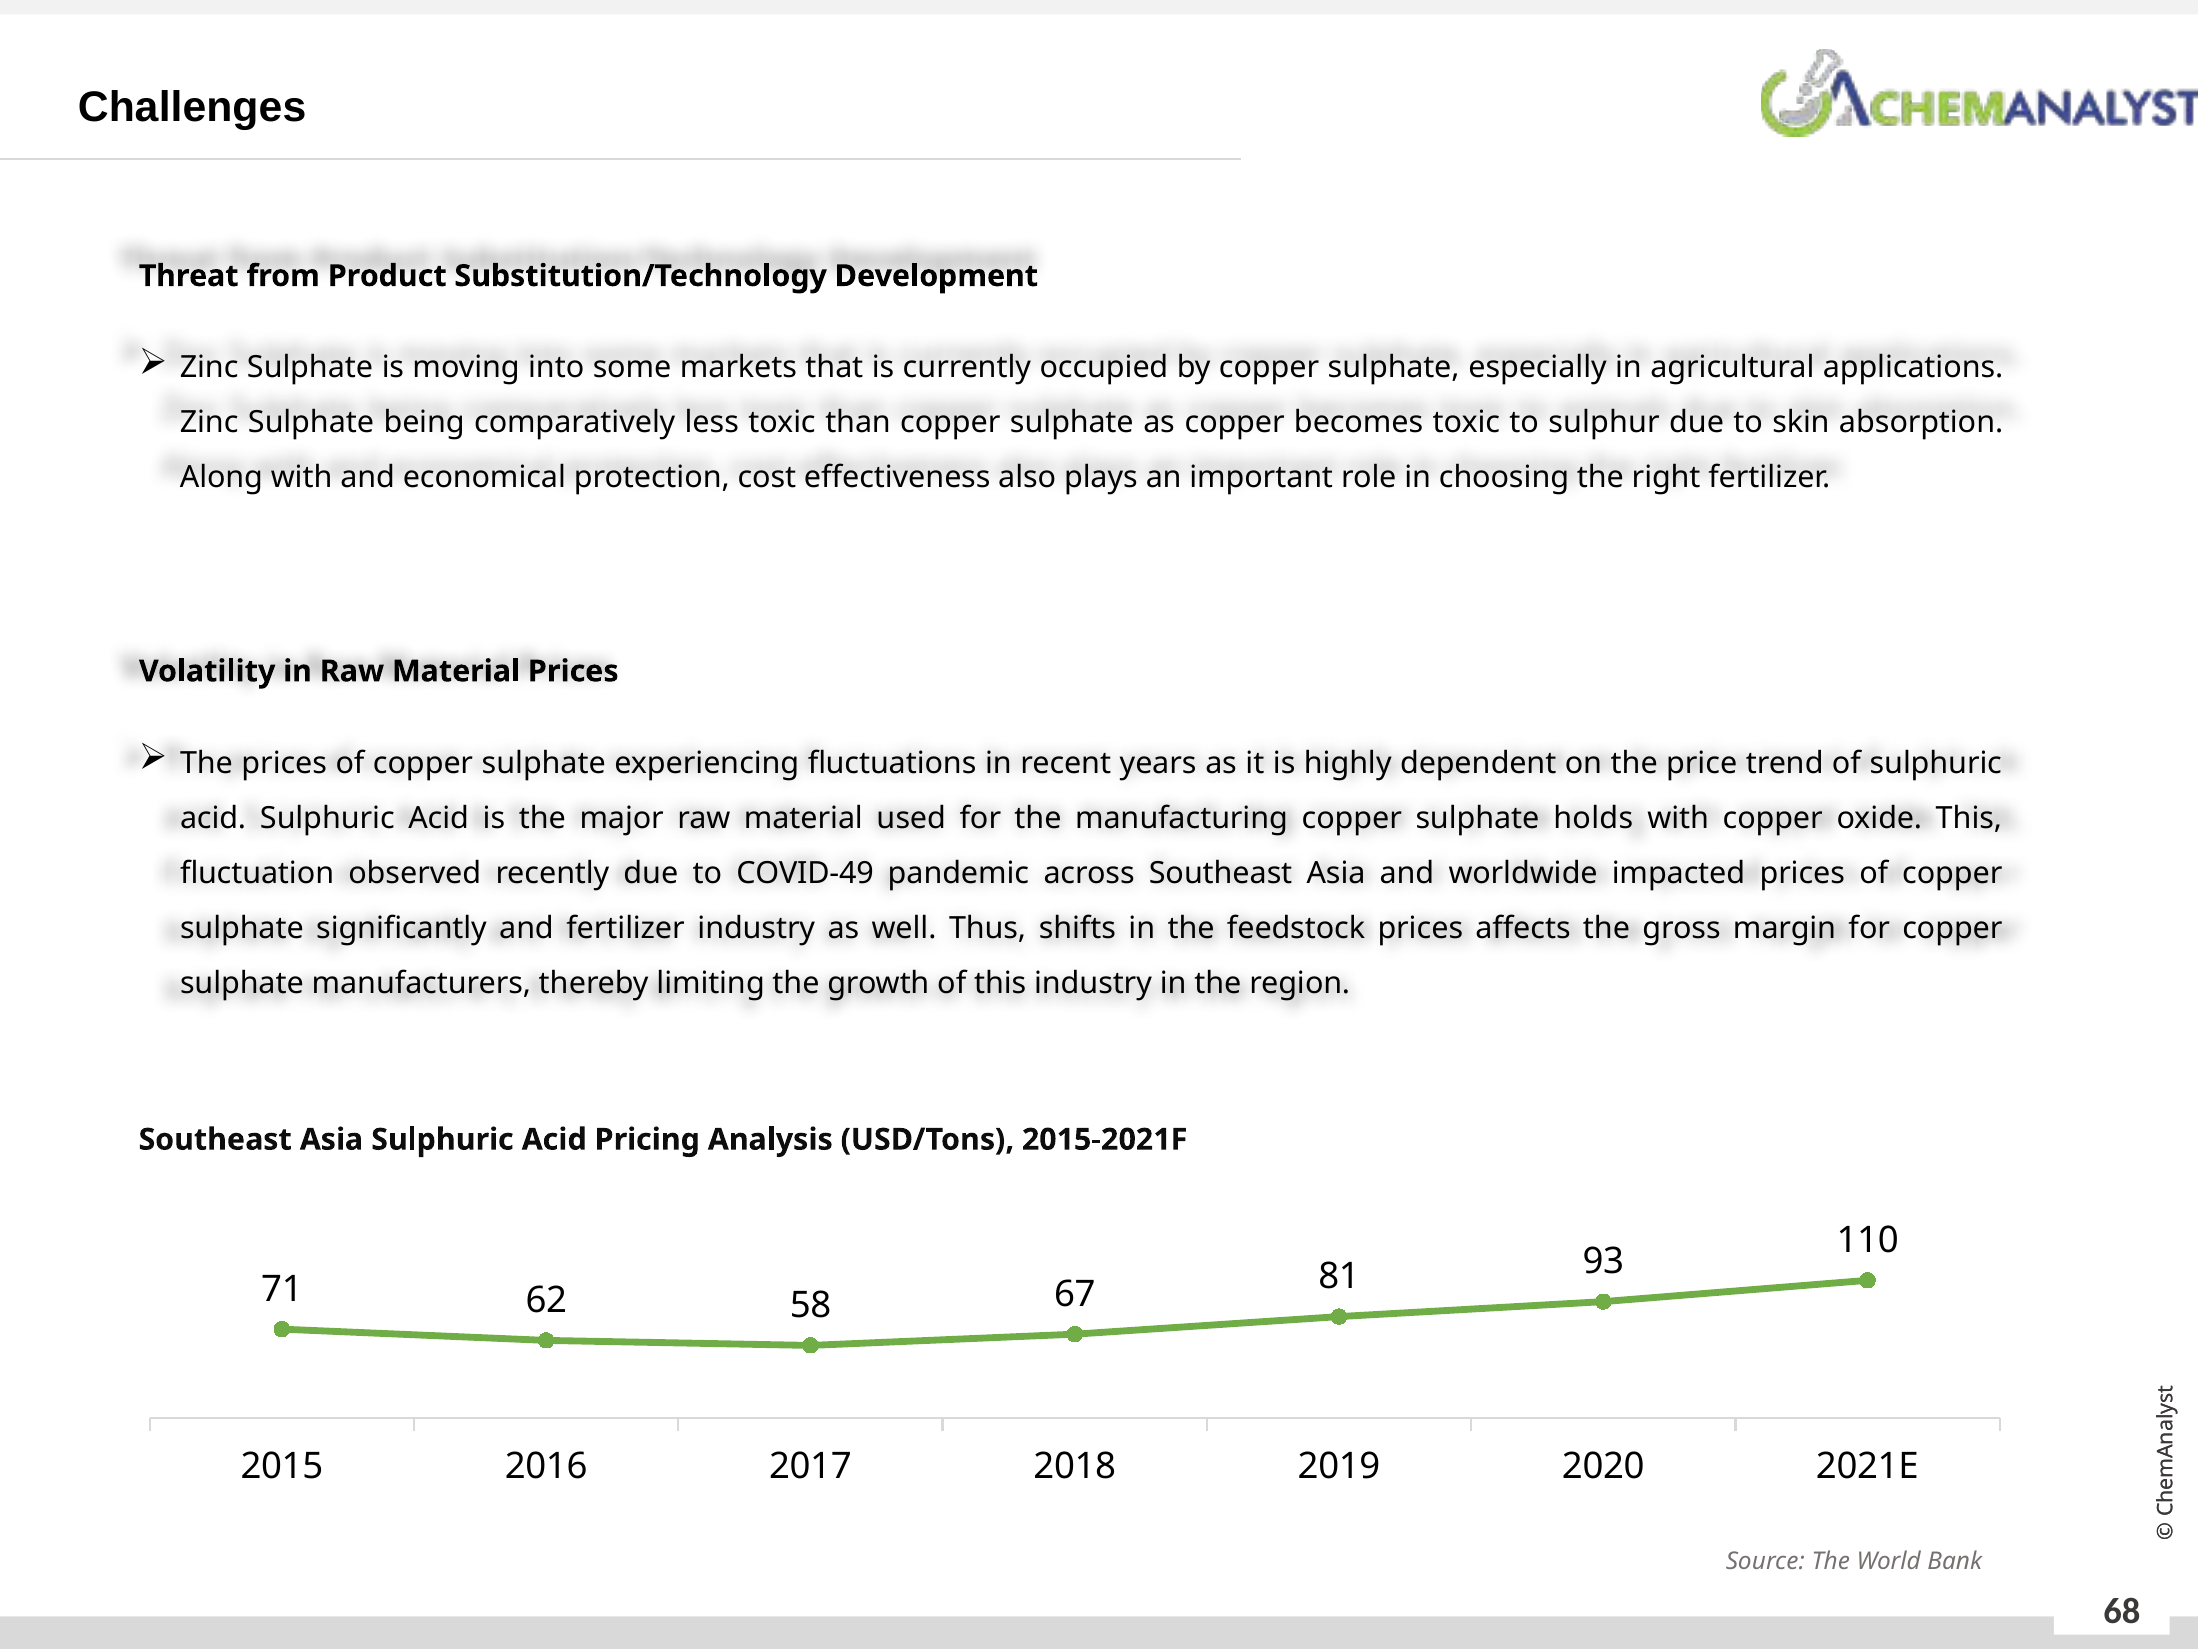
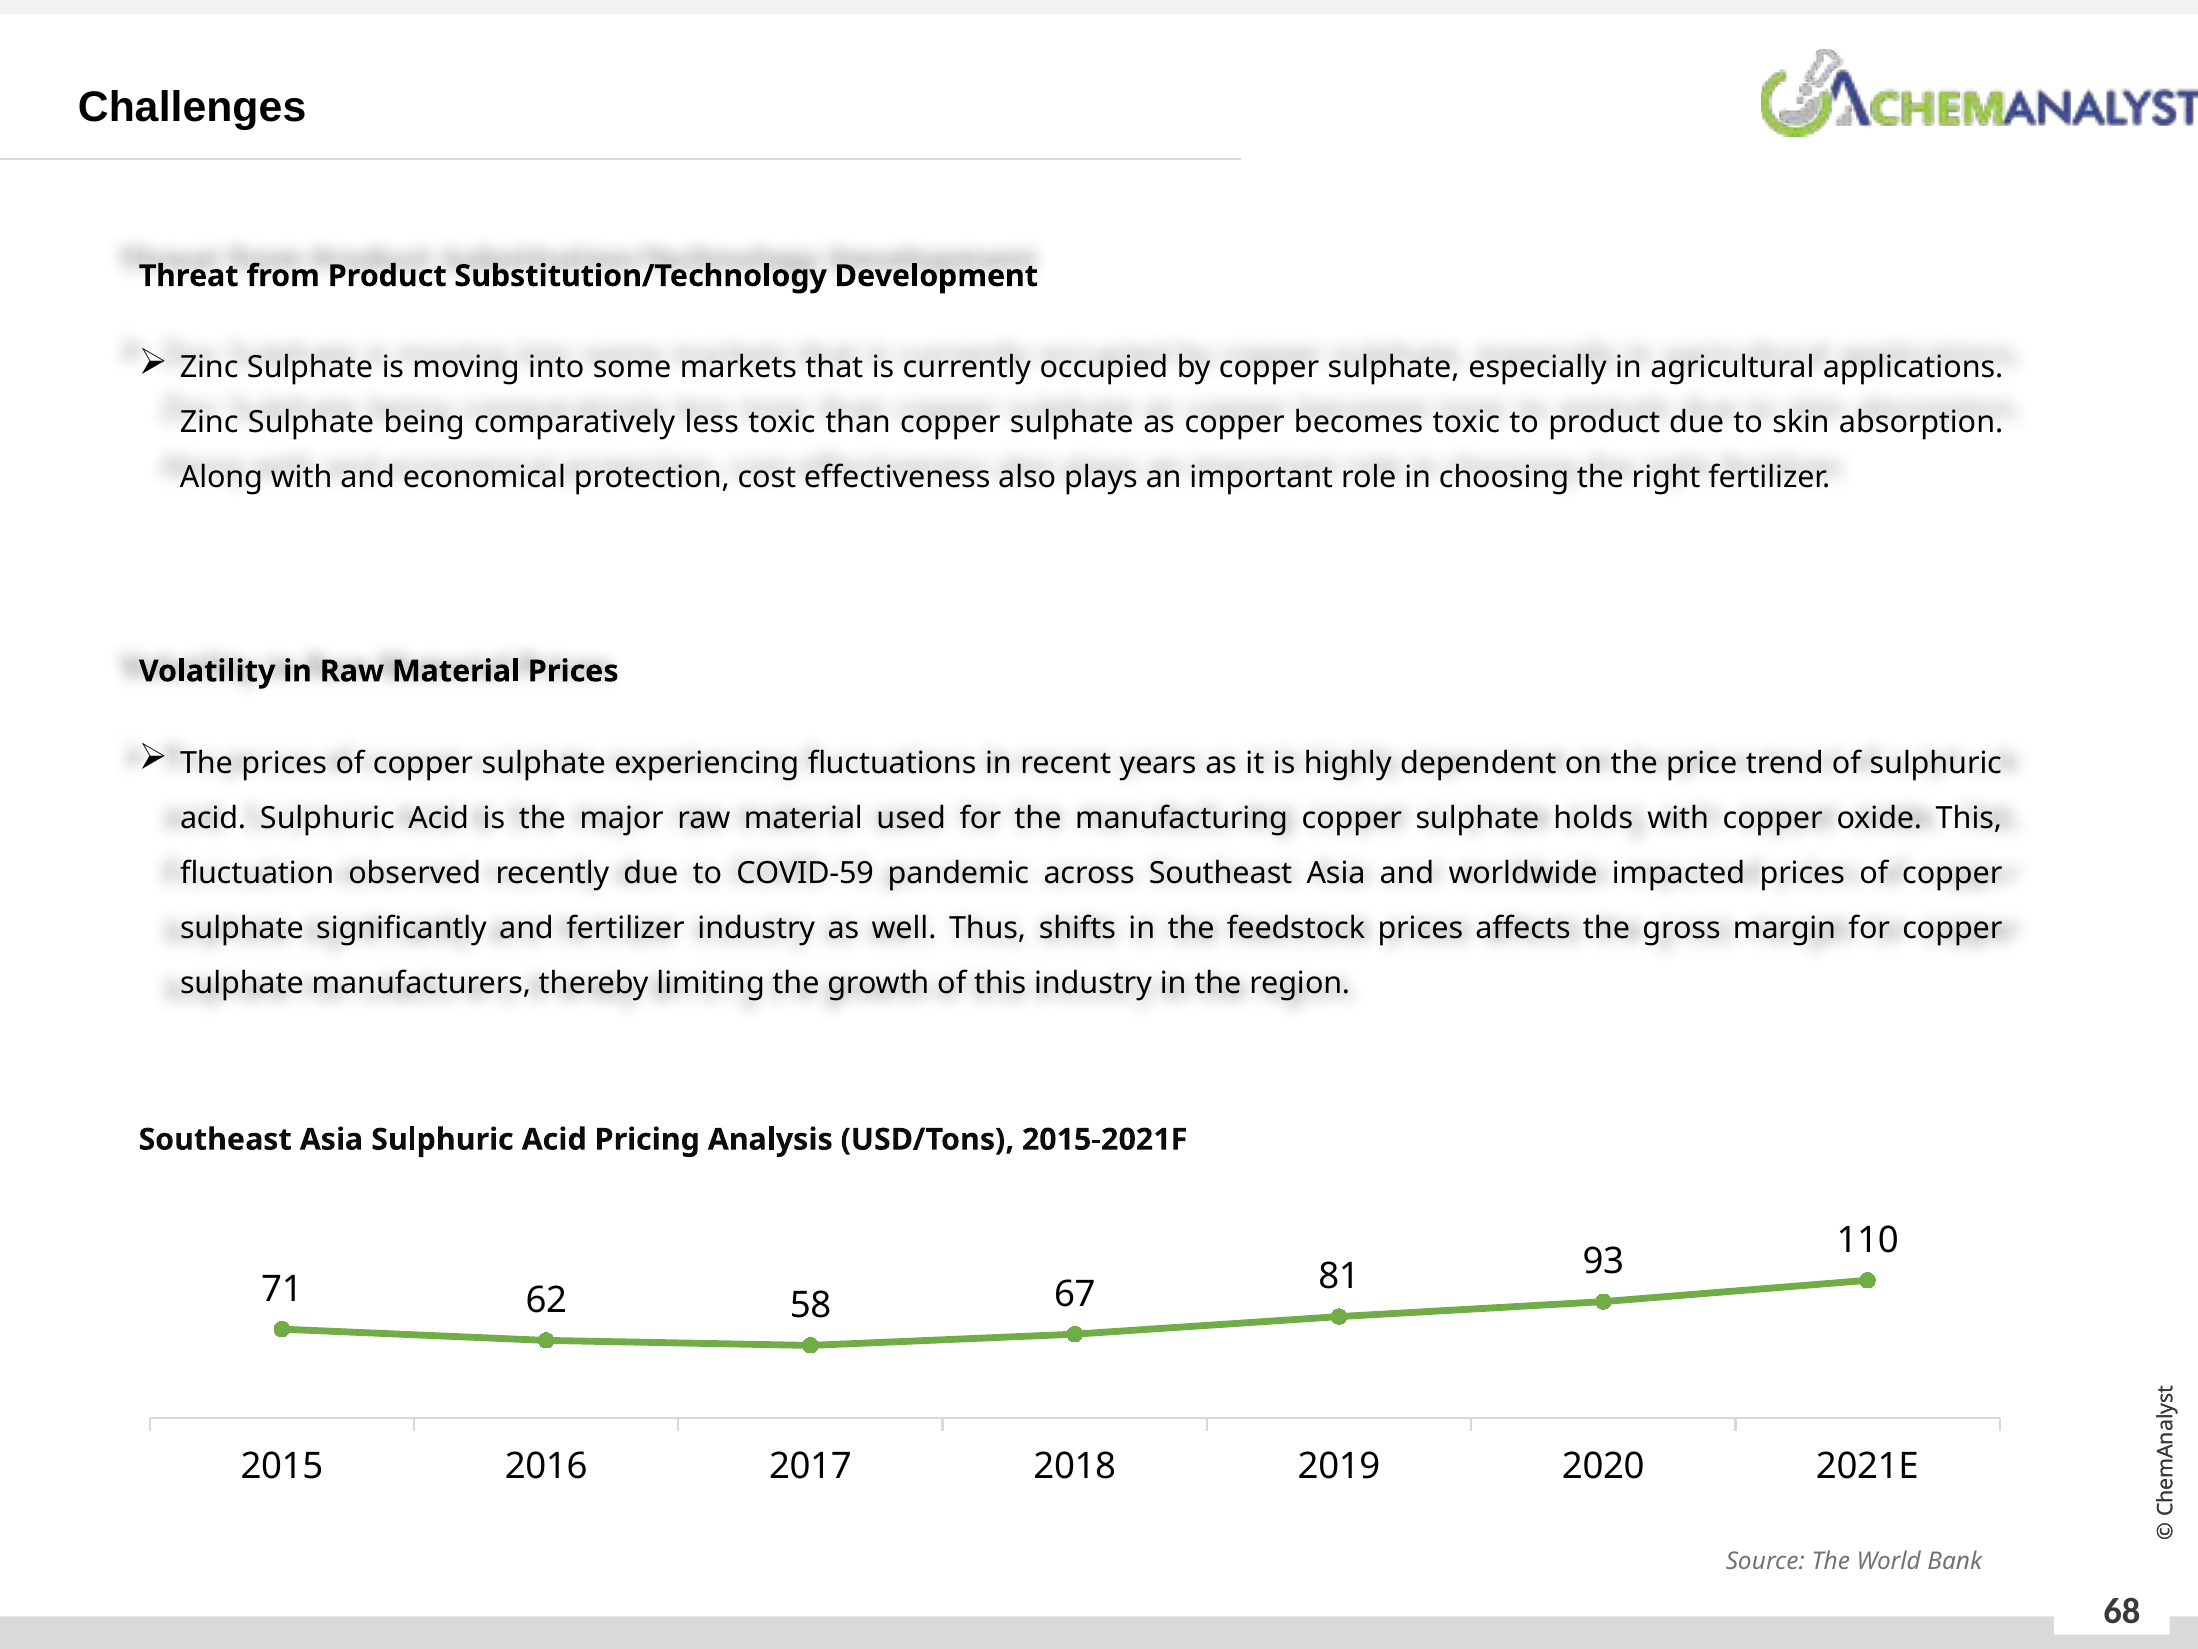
to sulphur: sulphur -> product (1604, 423)
COVID-49: COVID-49 -> COVID-59 (805, 873)
